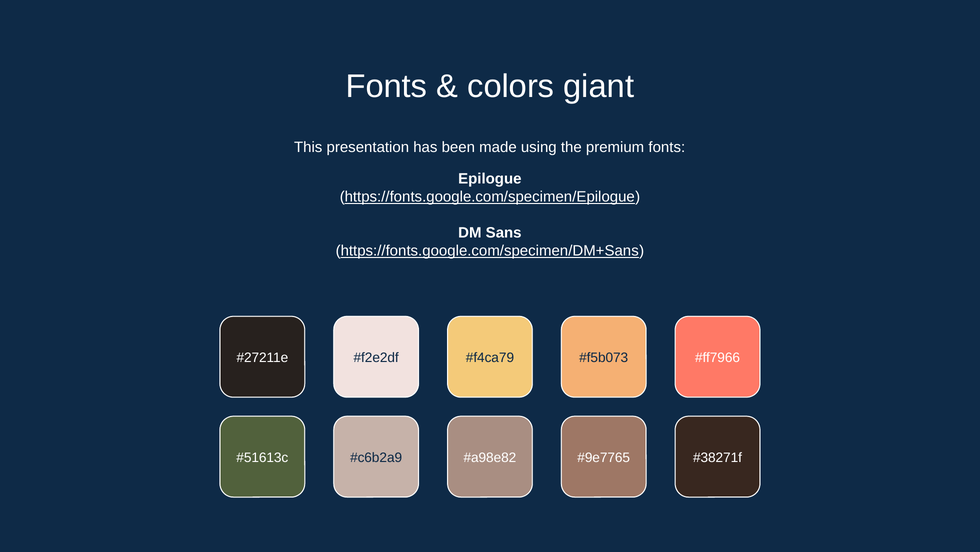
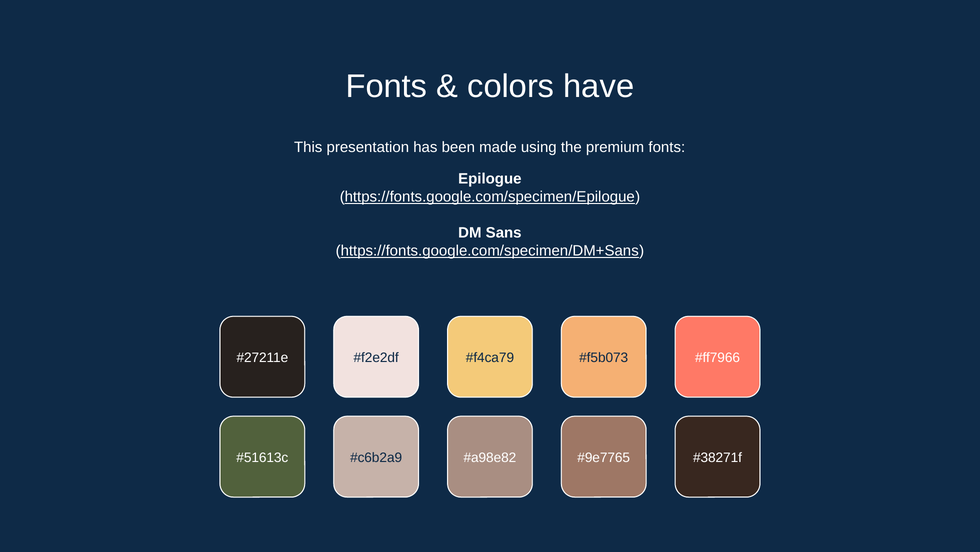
giant: giant -> have (599, 86)
